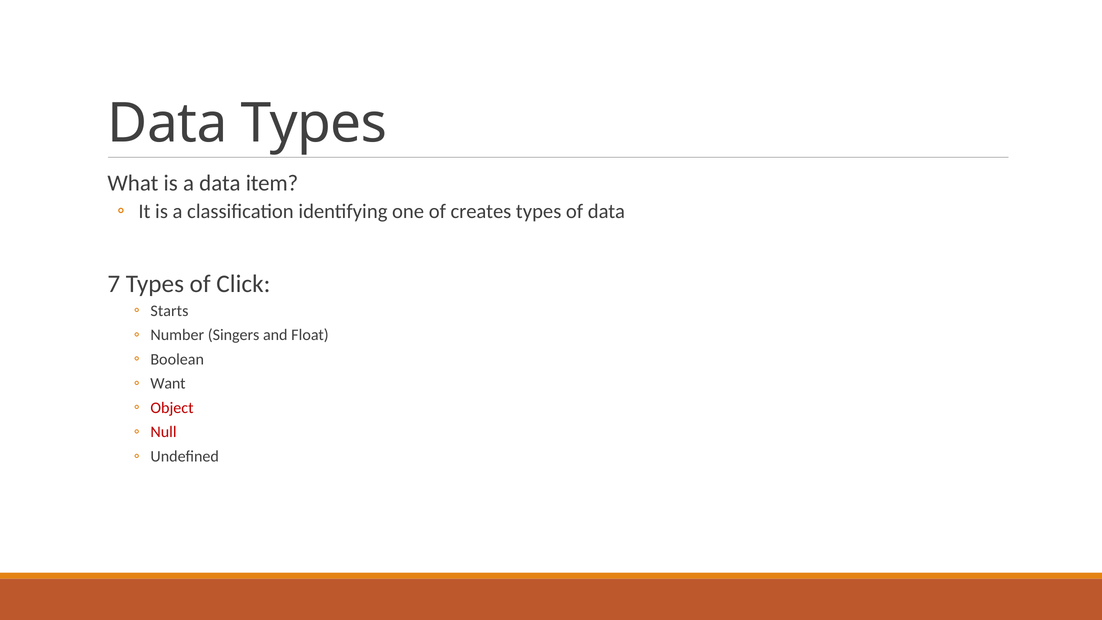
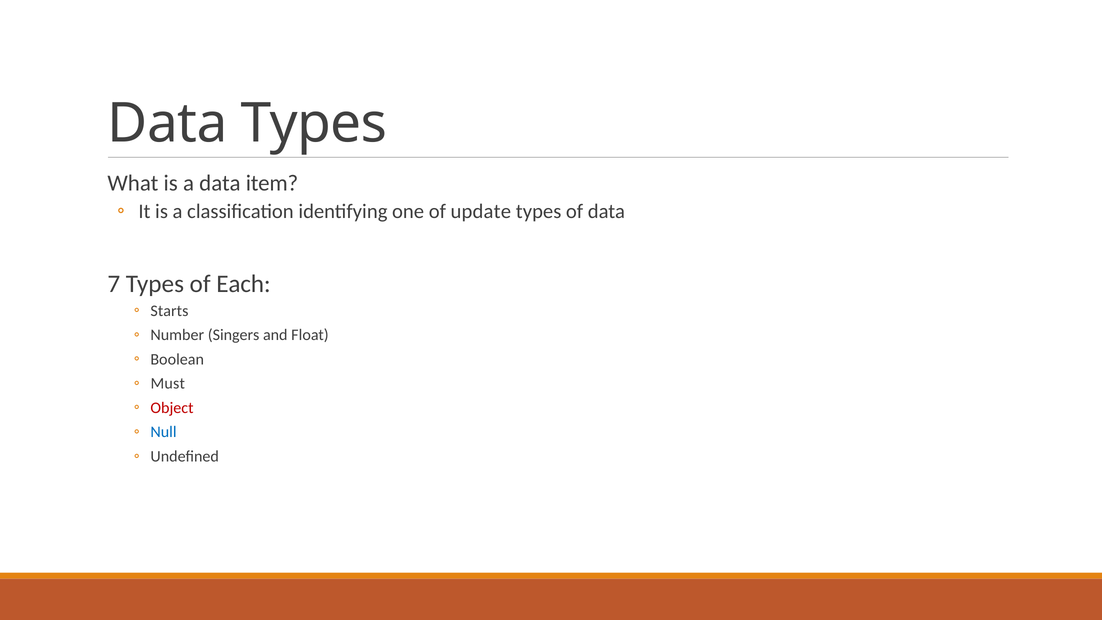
creates: creates -> update (481, 211)
Click: Click -> Each (243, 284)
Want: Want -> Must (168, 384)
Null colour: red -> blue (163, 432)
